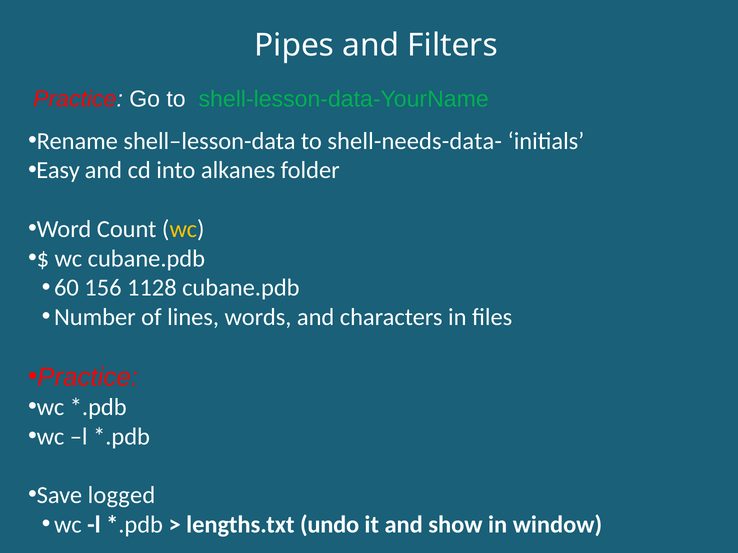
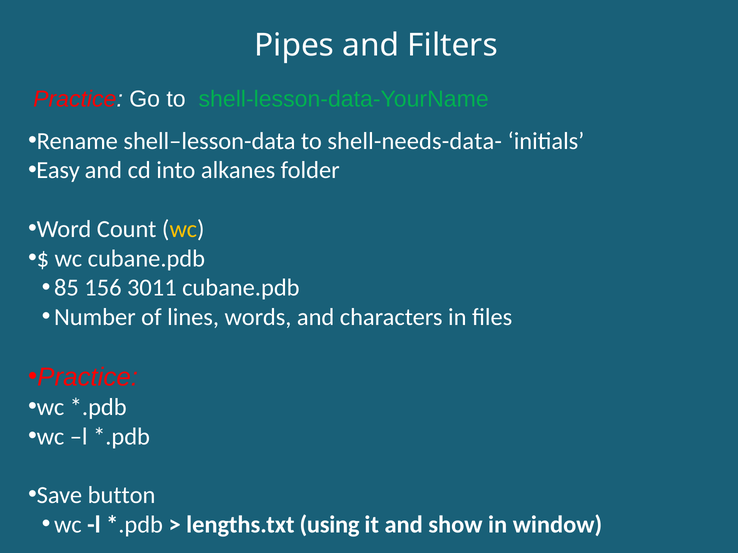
60: 60 -> 85 (66, 288)
1128: 1128 -> 3011 (152, 288)
logged: logged -> button (122, 496)
undo: undo -> using (330, 525)
